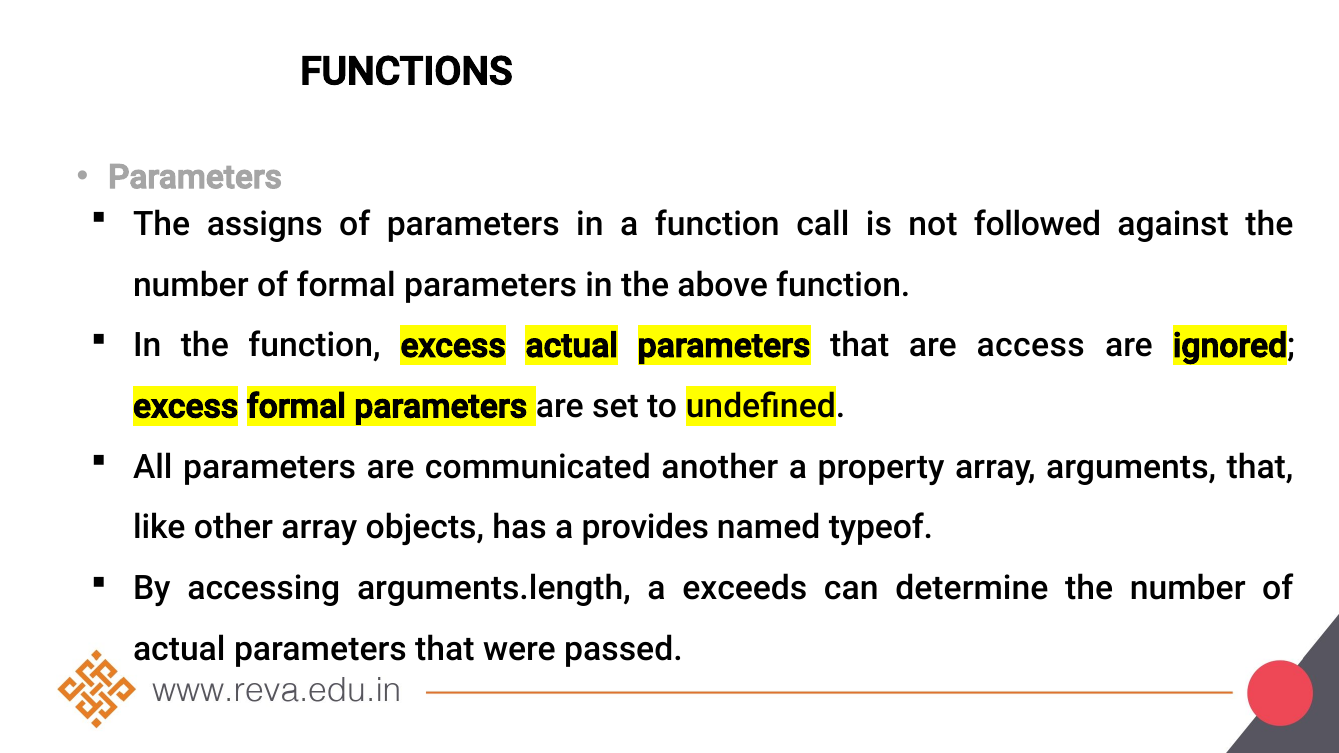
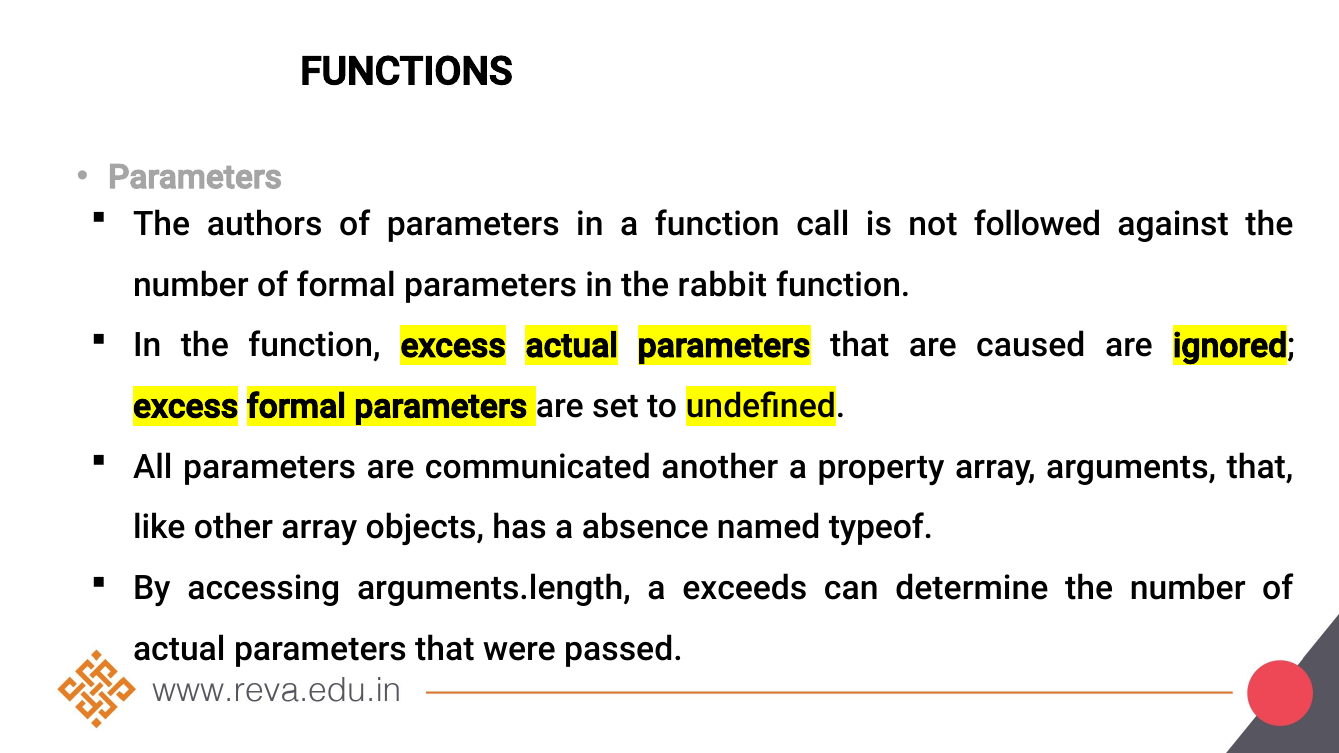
assigns: assigns -> authors (265, 224)
above: above -> rabbit (722, 285)
access: access -> caused (1031, 346)
provides: provides -> absence (645, 528)
